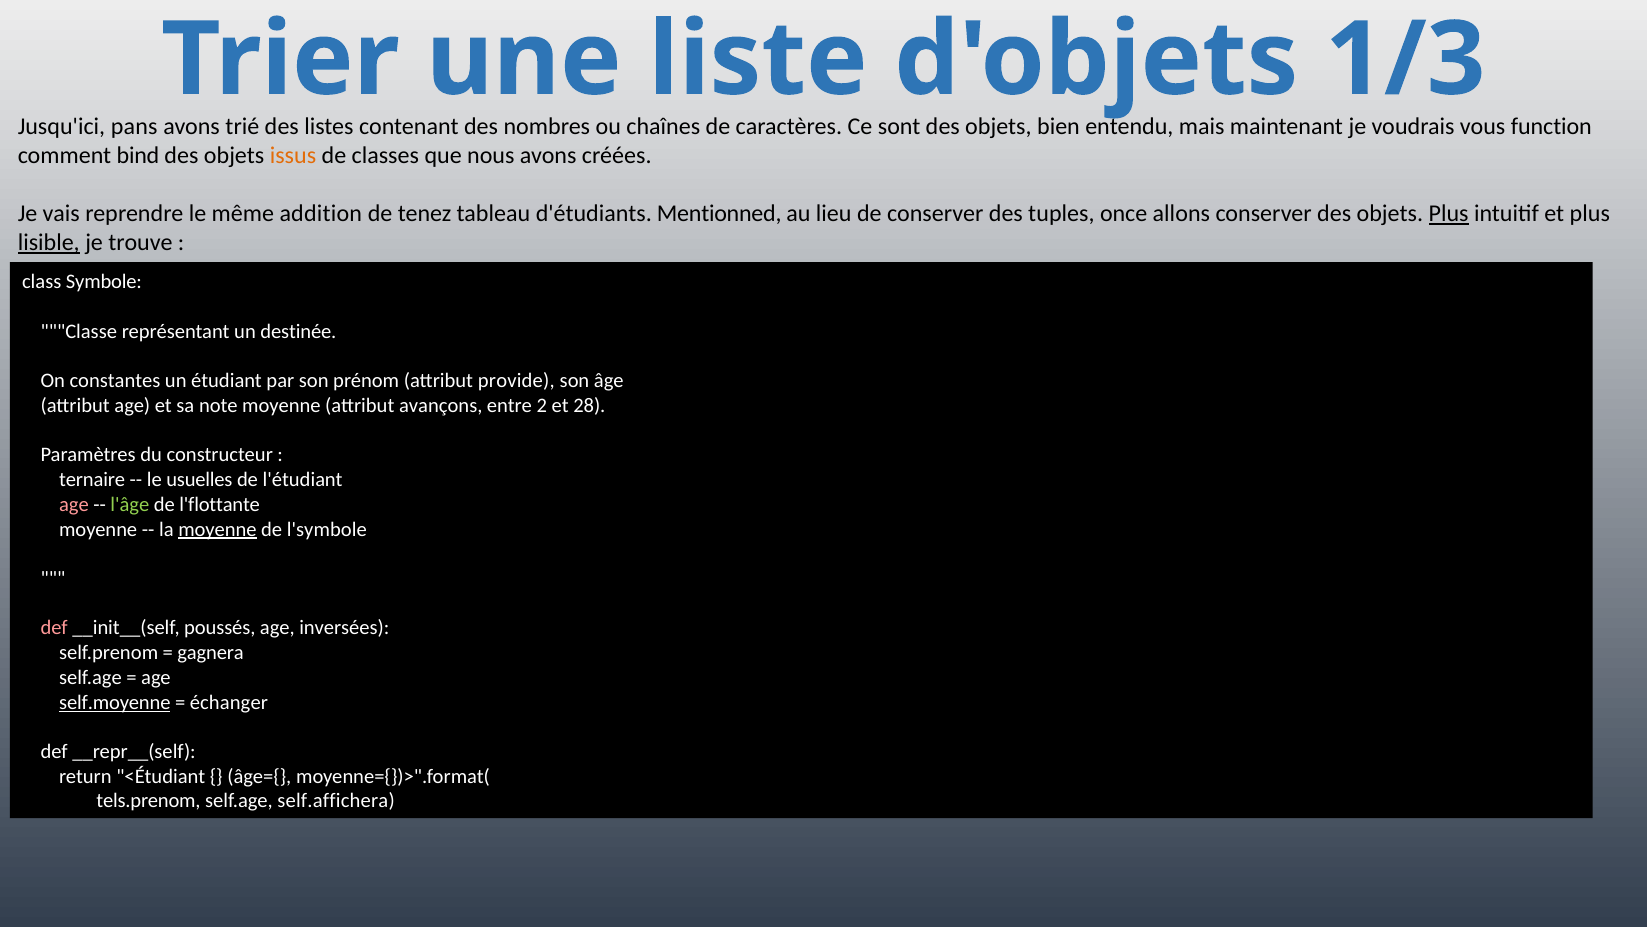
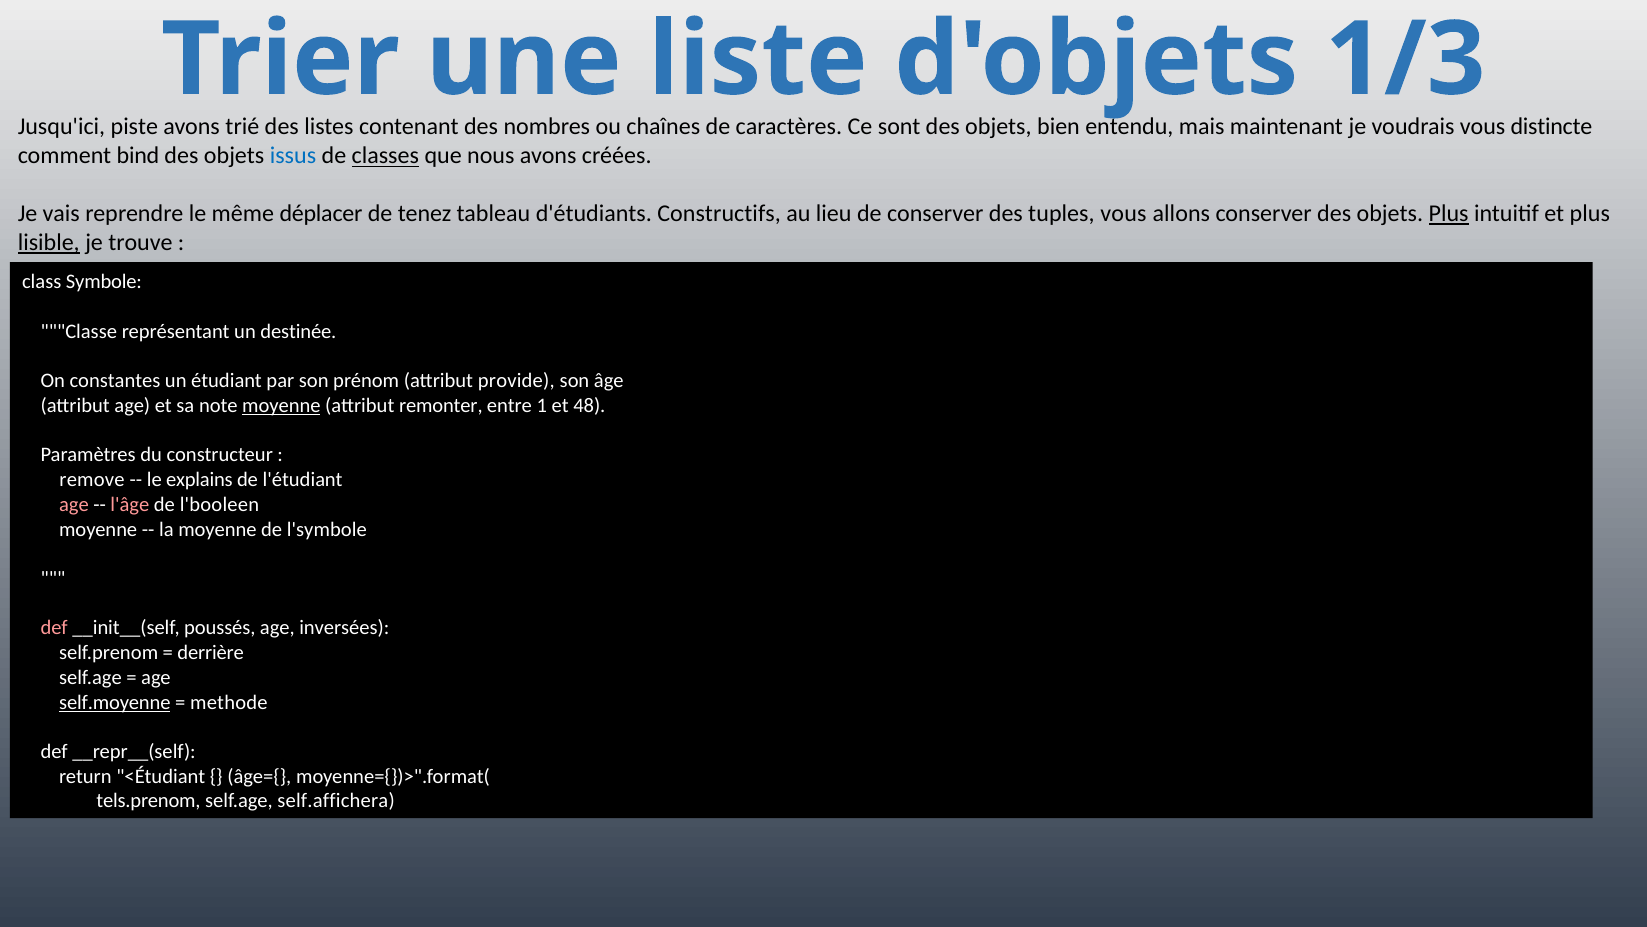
pans: pans -> piste (134, 127)
function: function -> distincte (1551, 127)
issus colour: orange -> blue (293, 156)
classes underline: none -> present (385, 156)
addition: addition -> déplacer (321, 213)
Mentionned: Mentionned -> Constructifs (719, 213)
tuples once: once -> vous (1124, 213)
moyenne underline: none -> present (281, 405)
avançons: avançons -> remonter (441, 405)
2: 2 -> 1 (542, 405)
28: 28 -> 48 (589, 405)
ternaire: ternaire -> remove (92, 480)
usuelles: usuelles -> explains (199, 480)
l'âge colour: light green -> pink (130, 504)
l'flottante: l'flottante -> l'booleen (219, 504)
moyenne underline: present -> none (217, 529)
gagnera: gagnera -> derrière (211, 652)
échanger: échanger -> methode (229, 702)
